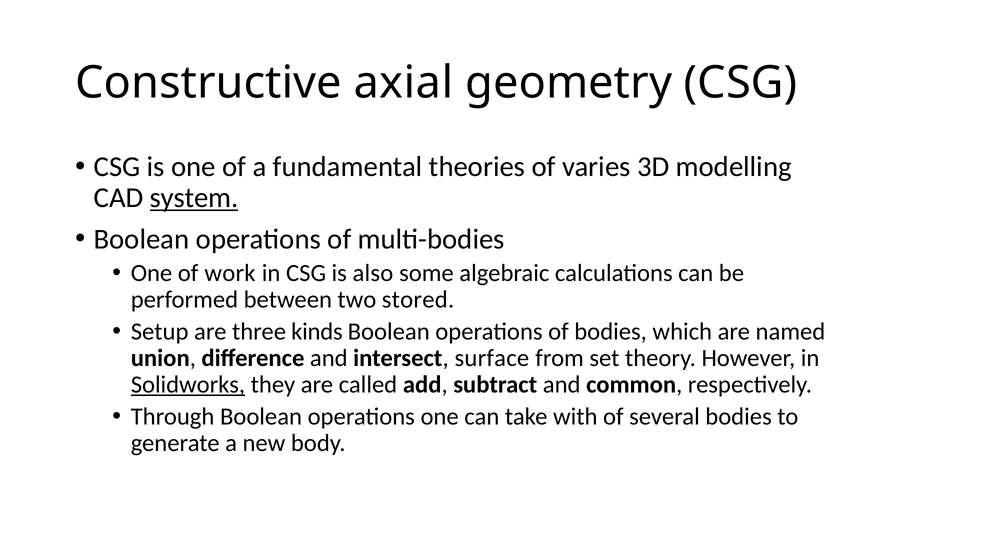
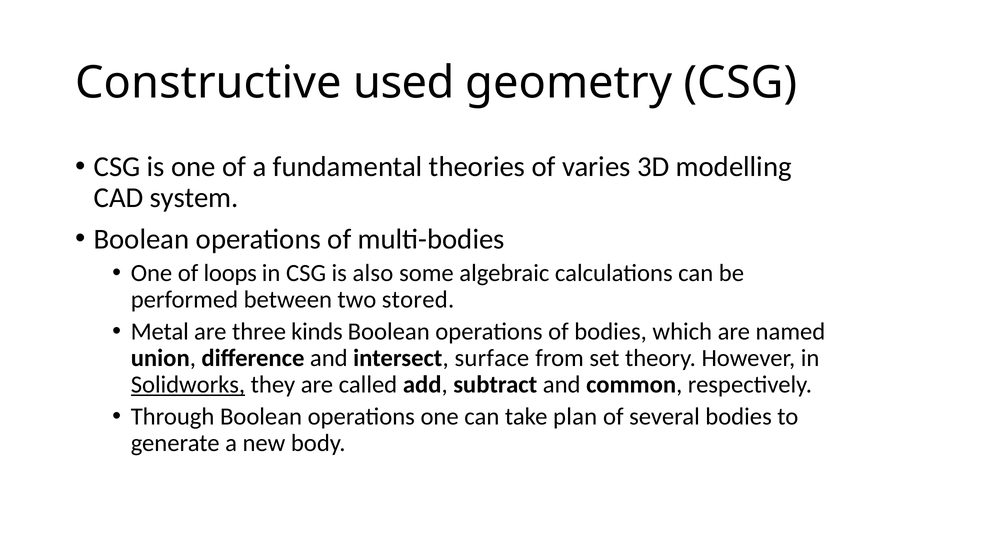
axial: axial -> used (404, 83)
system underline: present -> none (194, 198)
work: work -> loops (230, 273)
Setup: Setup -> Metal (160, 332)
with: with -> plan (575, 417)
